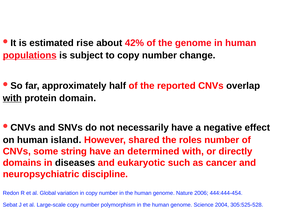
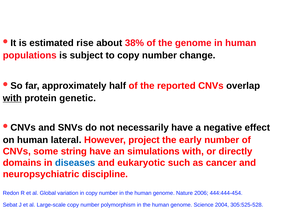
42%: 42% -> 38% (134, 43)
populations underline: present -> none (30, 55)
domain: domain -> genetic (78, 98)
island: island -> lateral (66, 140)
shared: shared -> project (144, 140)
roles: roles -> early (190, 140)
determined: determined -> simulations (153, 151)
diseases colour: black -> blue (75, 163)
